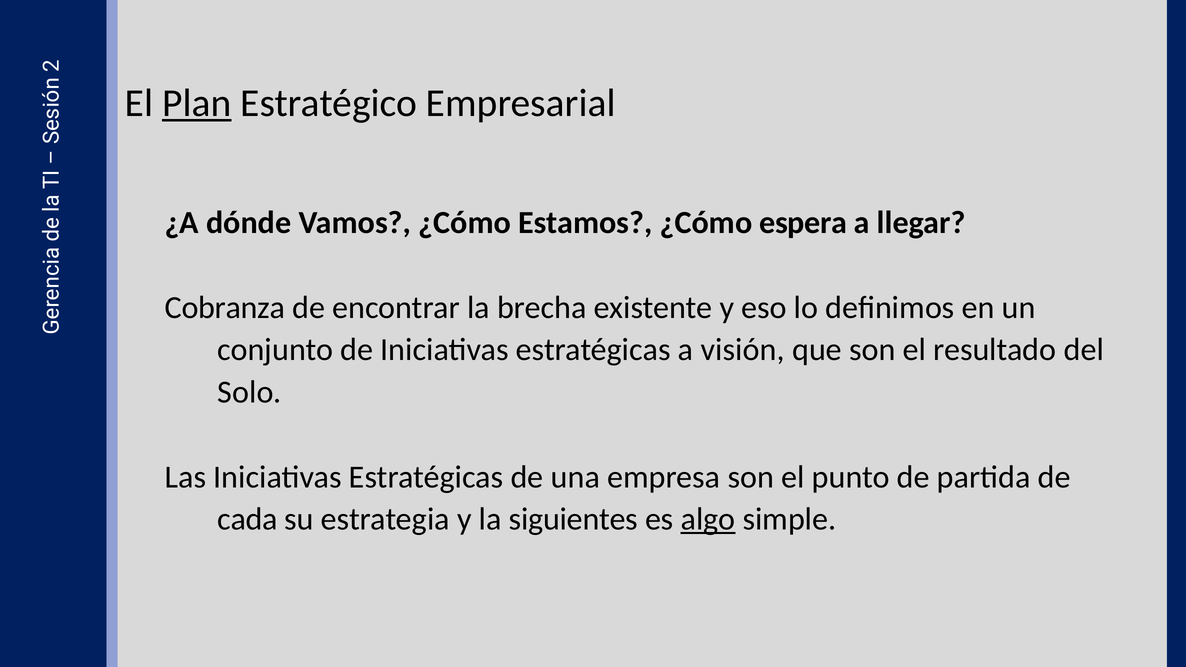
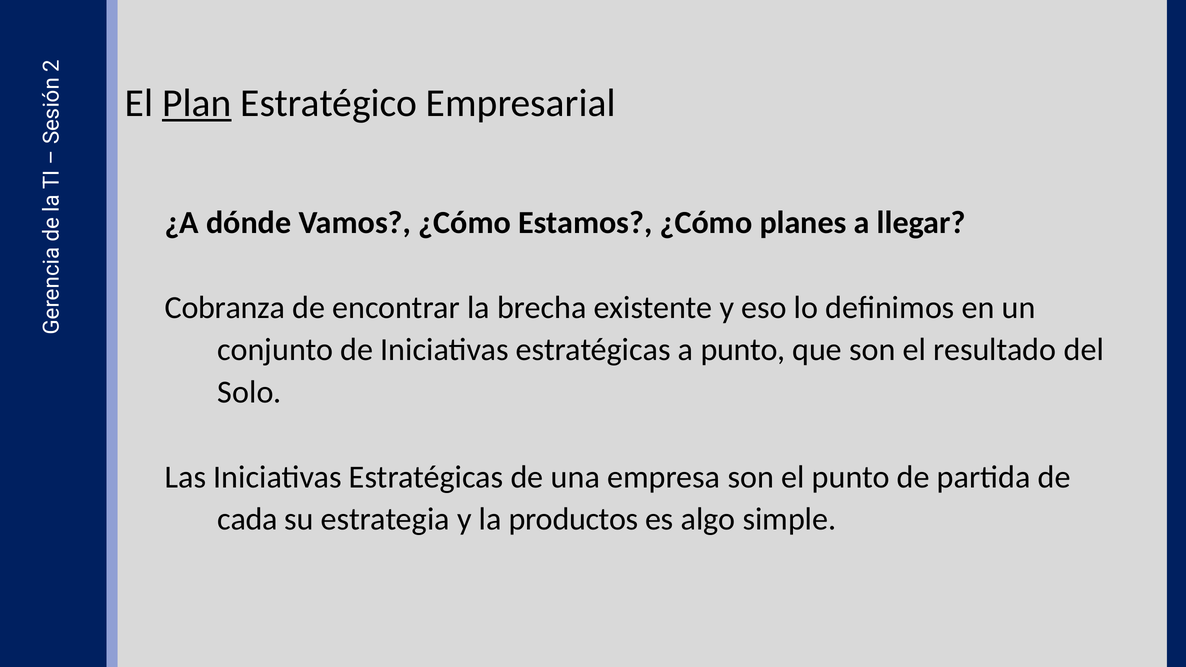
espera: espera -> planes (803, 223)
a visión: visión -> punto (743, 350)
siguientes: siguientes -> productos (573, 519)
algo underline: present -> none (708, 519)
